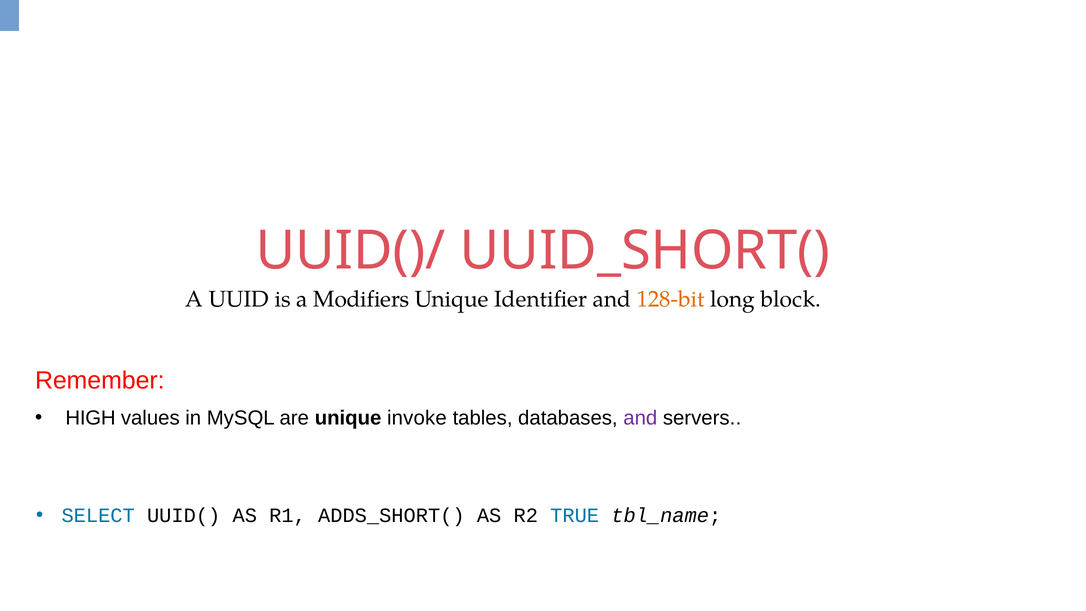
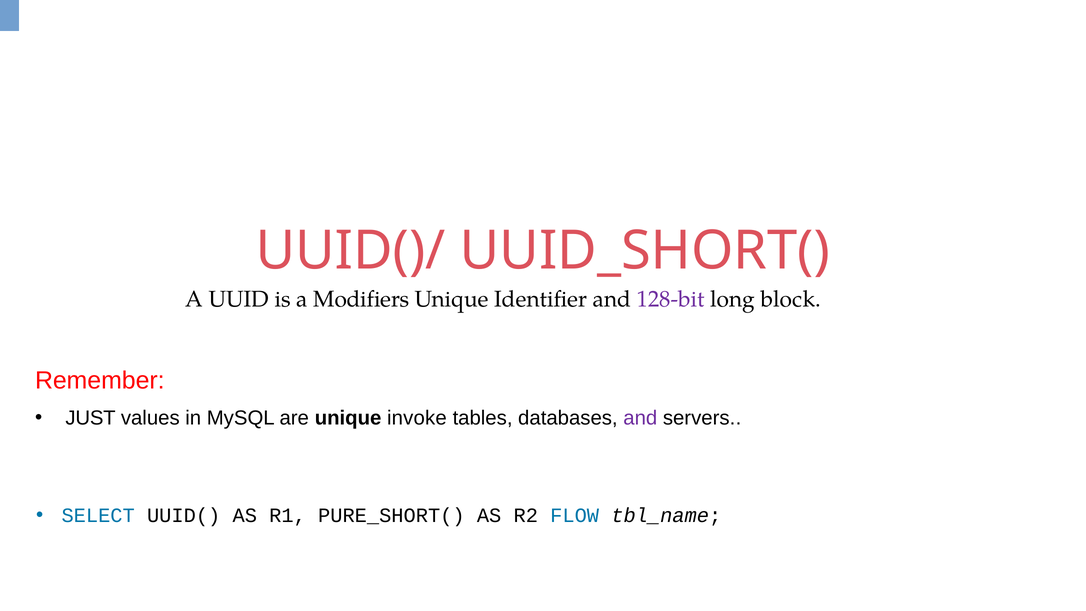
128-bit colour: orange -> purple (671, 299)
HIGH: HIGH -> JUST (91, 418)
ADDS_SHORT(: ADDS_SHORT( -> PURE_SHORT( (391, 515)
TRUE: TRUE -> FLOW (575, 515)
